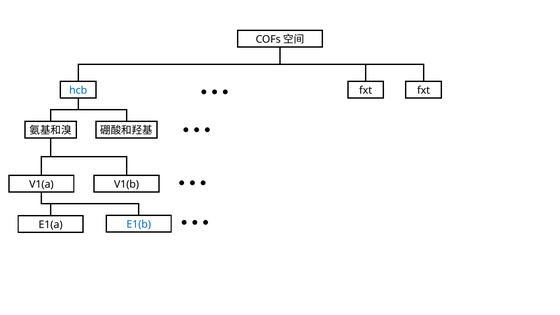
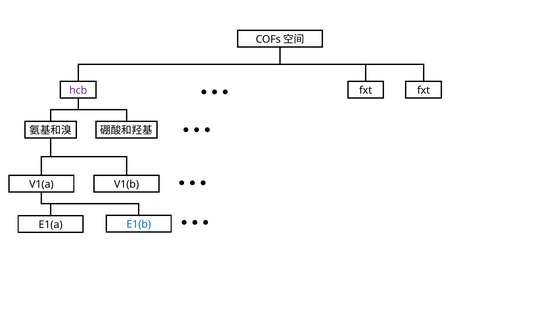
hcb colour: blue -> purple (78, 90)
